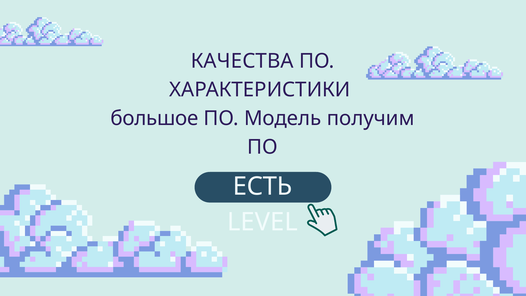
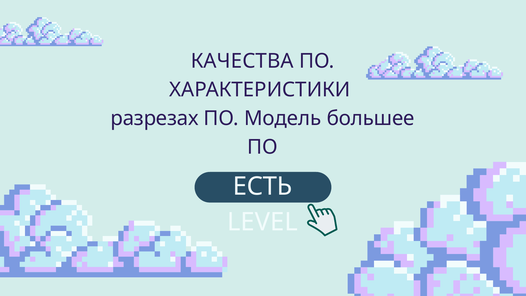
большое: большое -> разрезах (154, 118)
получим: получим -> большее (371, 118)
